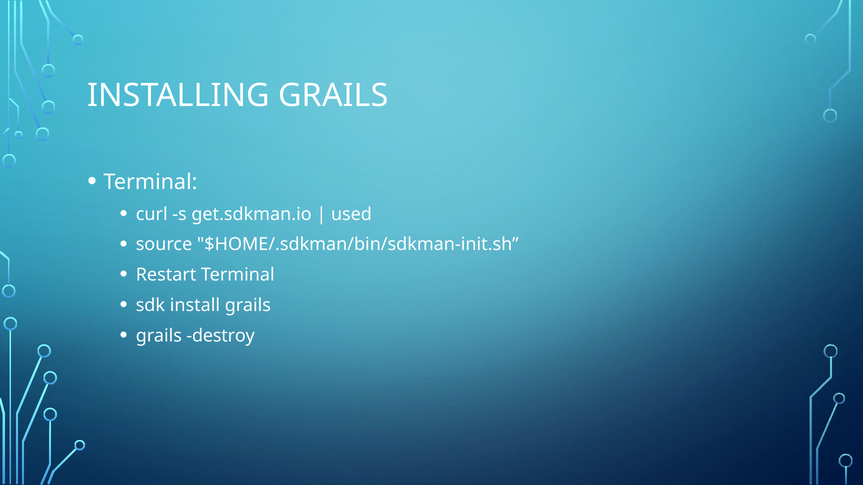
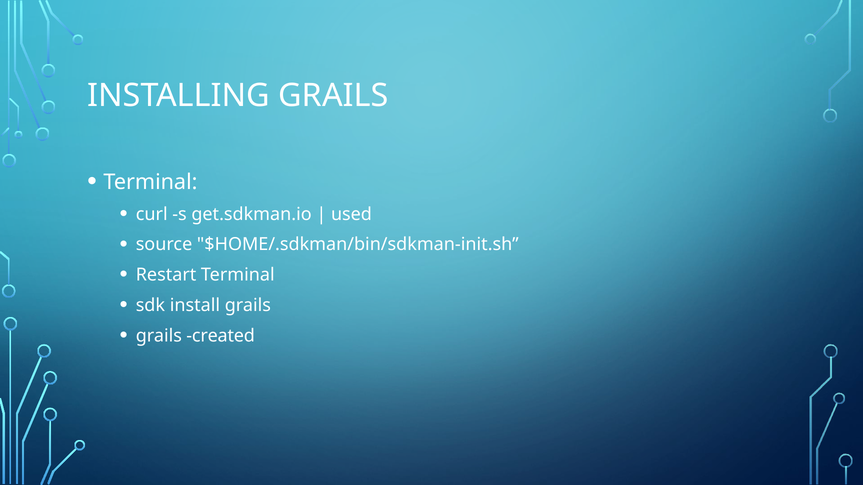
destroy: destroy -> created (221, 336)
